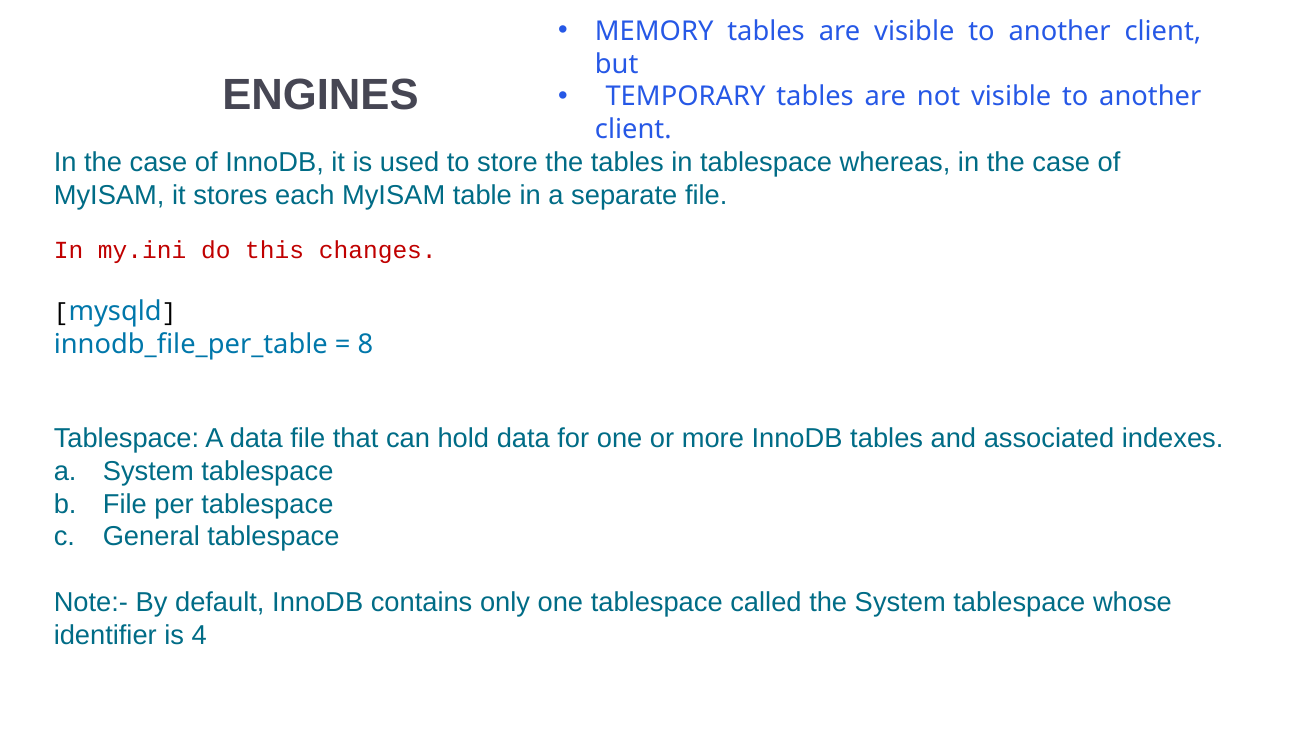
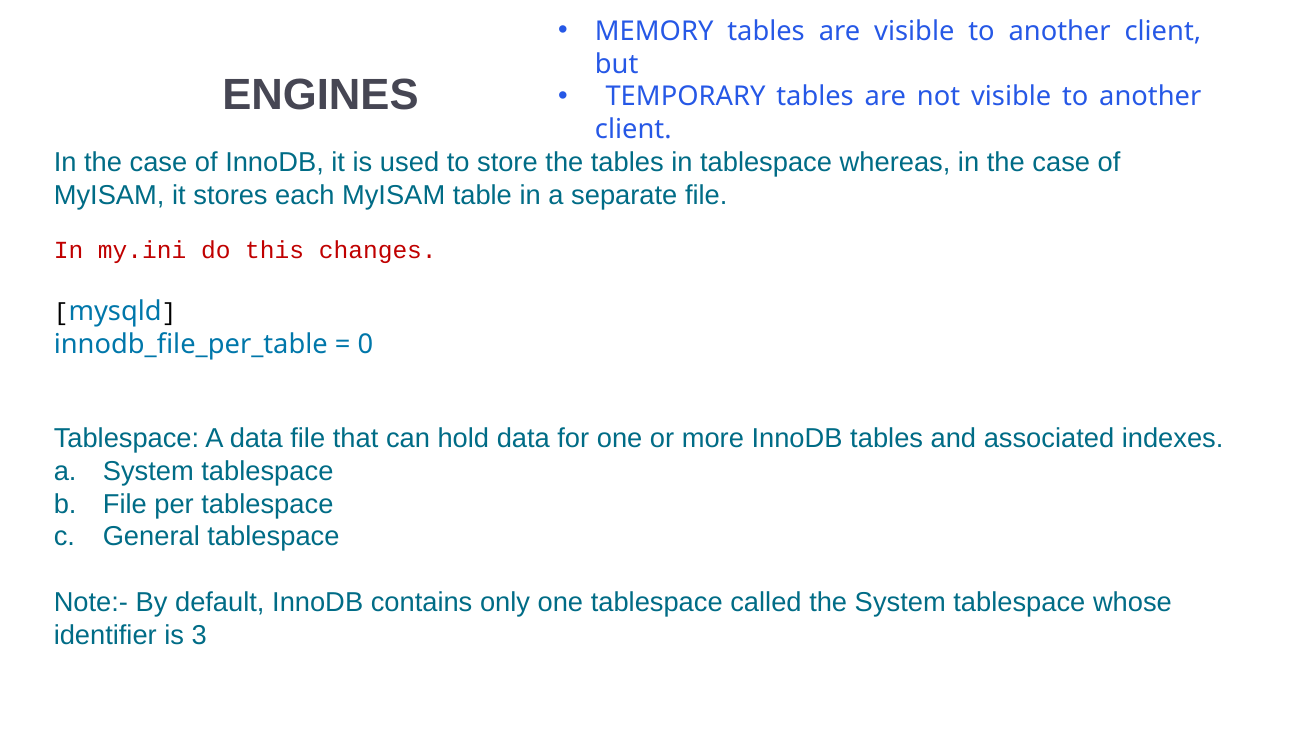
8: 8 -> 0 (365, 344)
4: 4 -> 3 (199, 635)
